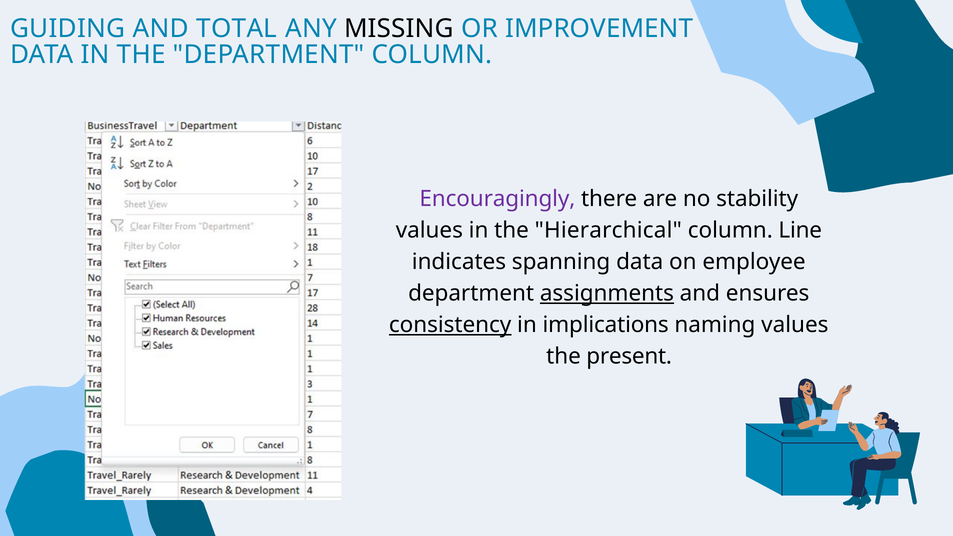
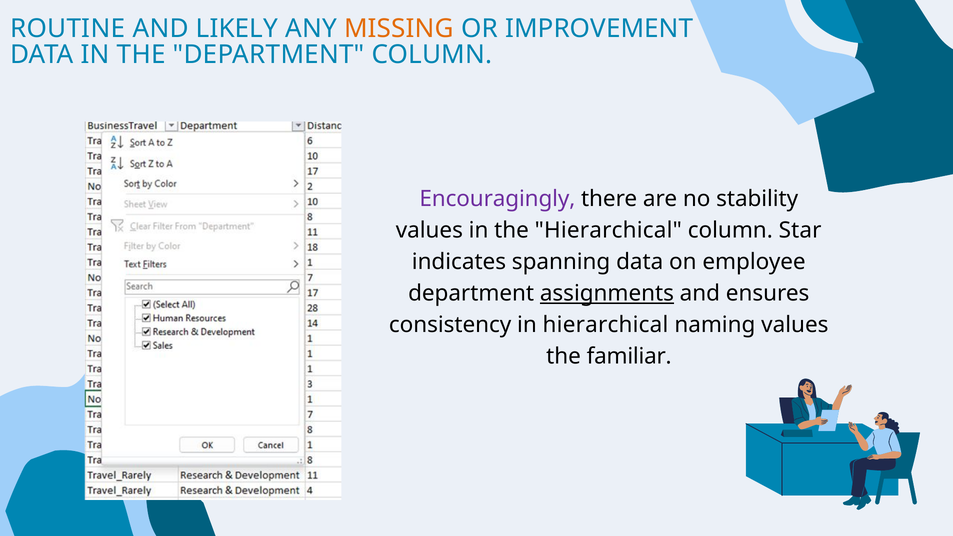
GUIDING: GUIDING -> ROUTINE (68, 29)
TOTAL: TOTAL -> LIKELY (237, 29)
MISSING colour: black -> orange (399, 29)
Line: Line -> Star (800, 230)
consistency underline: present -> none (450, 325)
in implications: implications -> hierarchical (605, 325)
present: present -> familiar (629, 356)
